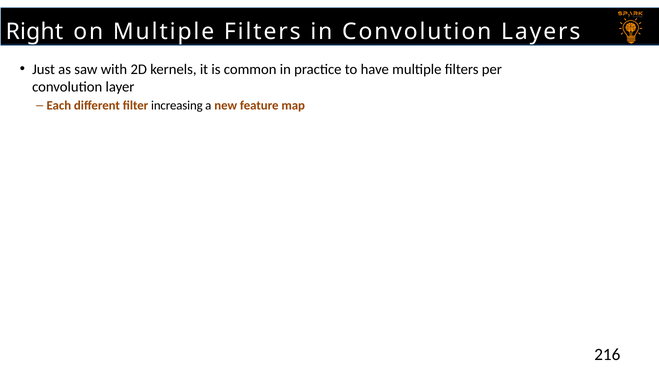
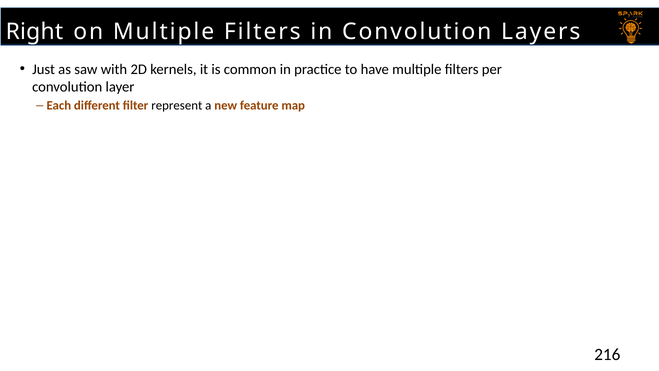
increasing: increasing -> represent (177, 106)
